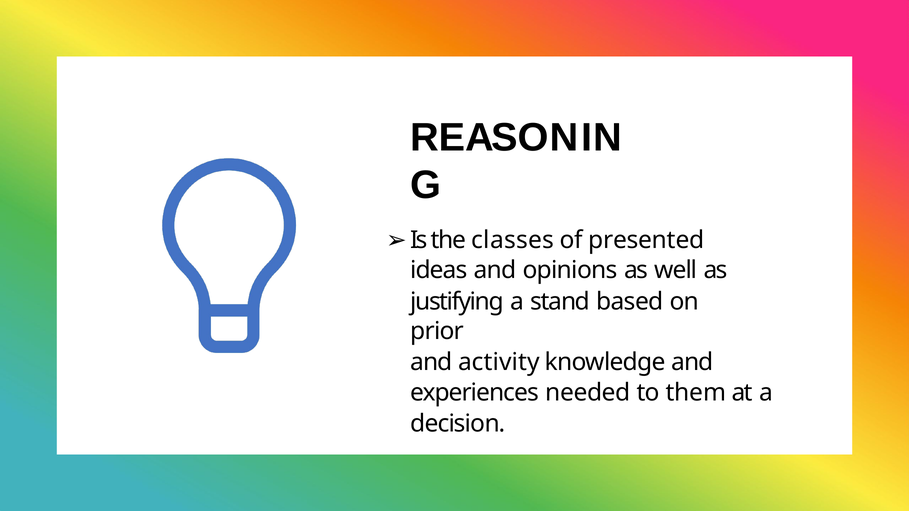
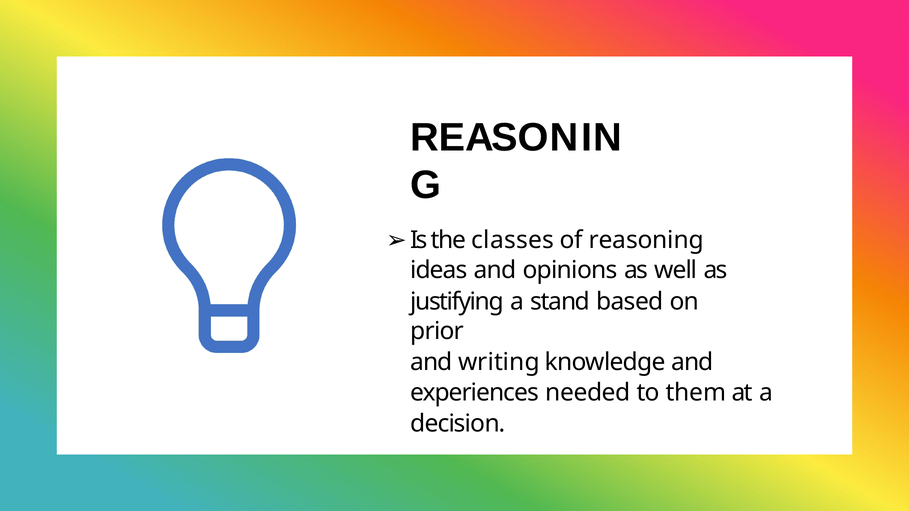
presented: presented -> reasoning (646, 240)
activity: activity -> writing (499, 362)
